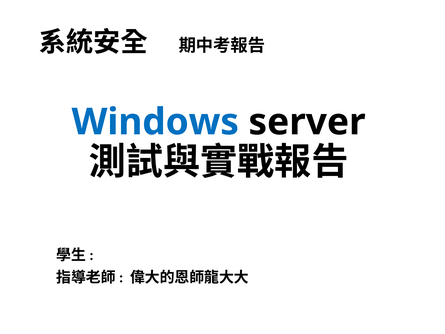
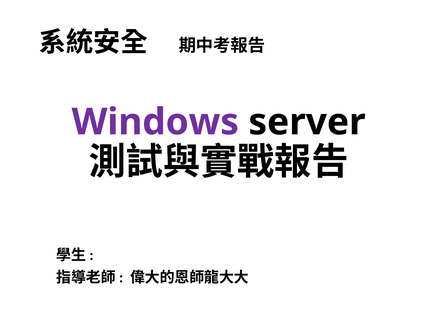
Windows colour: blue -> purple (155, 122)
